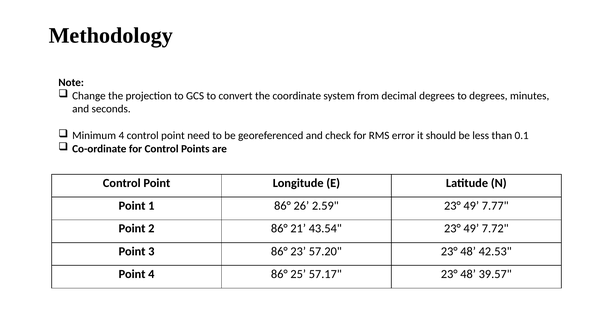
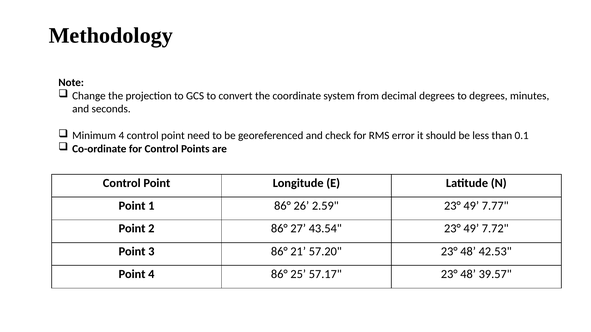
21: 21 -> 27 (298, 229)
23: 23 -> 21 (298, 252)
